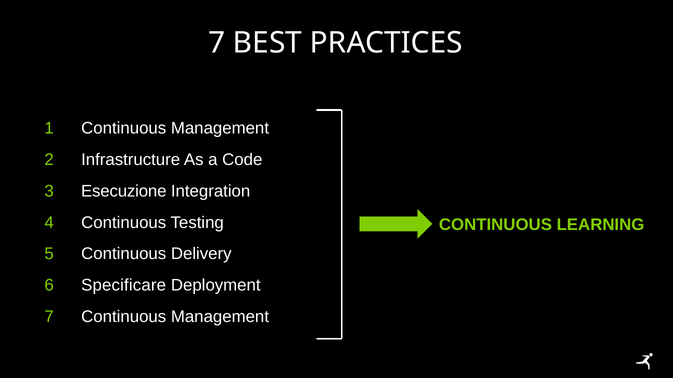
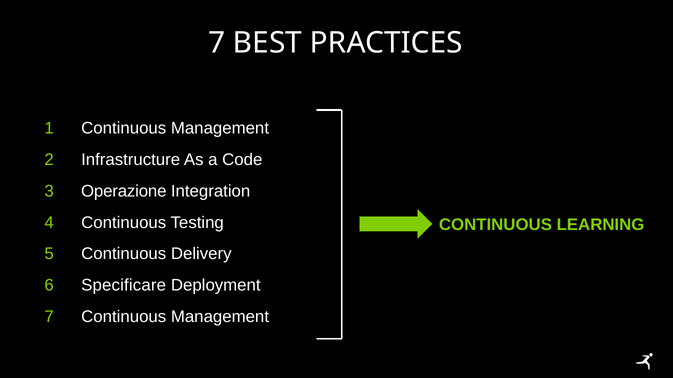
Esecuzione: Esecuzione -> Operazione (124, 191)
